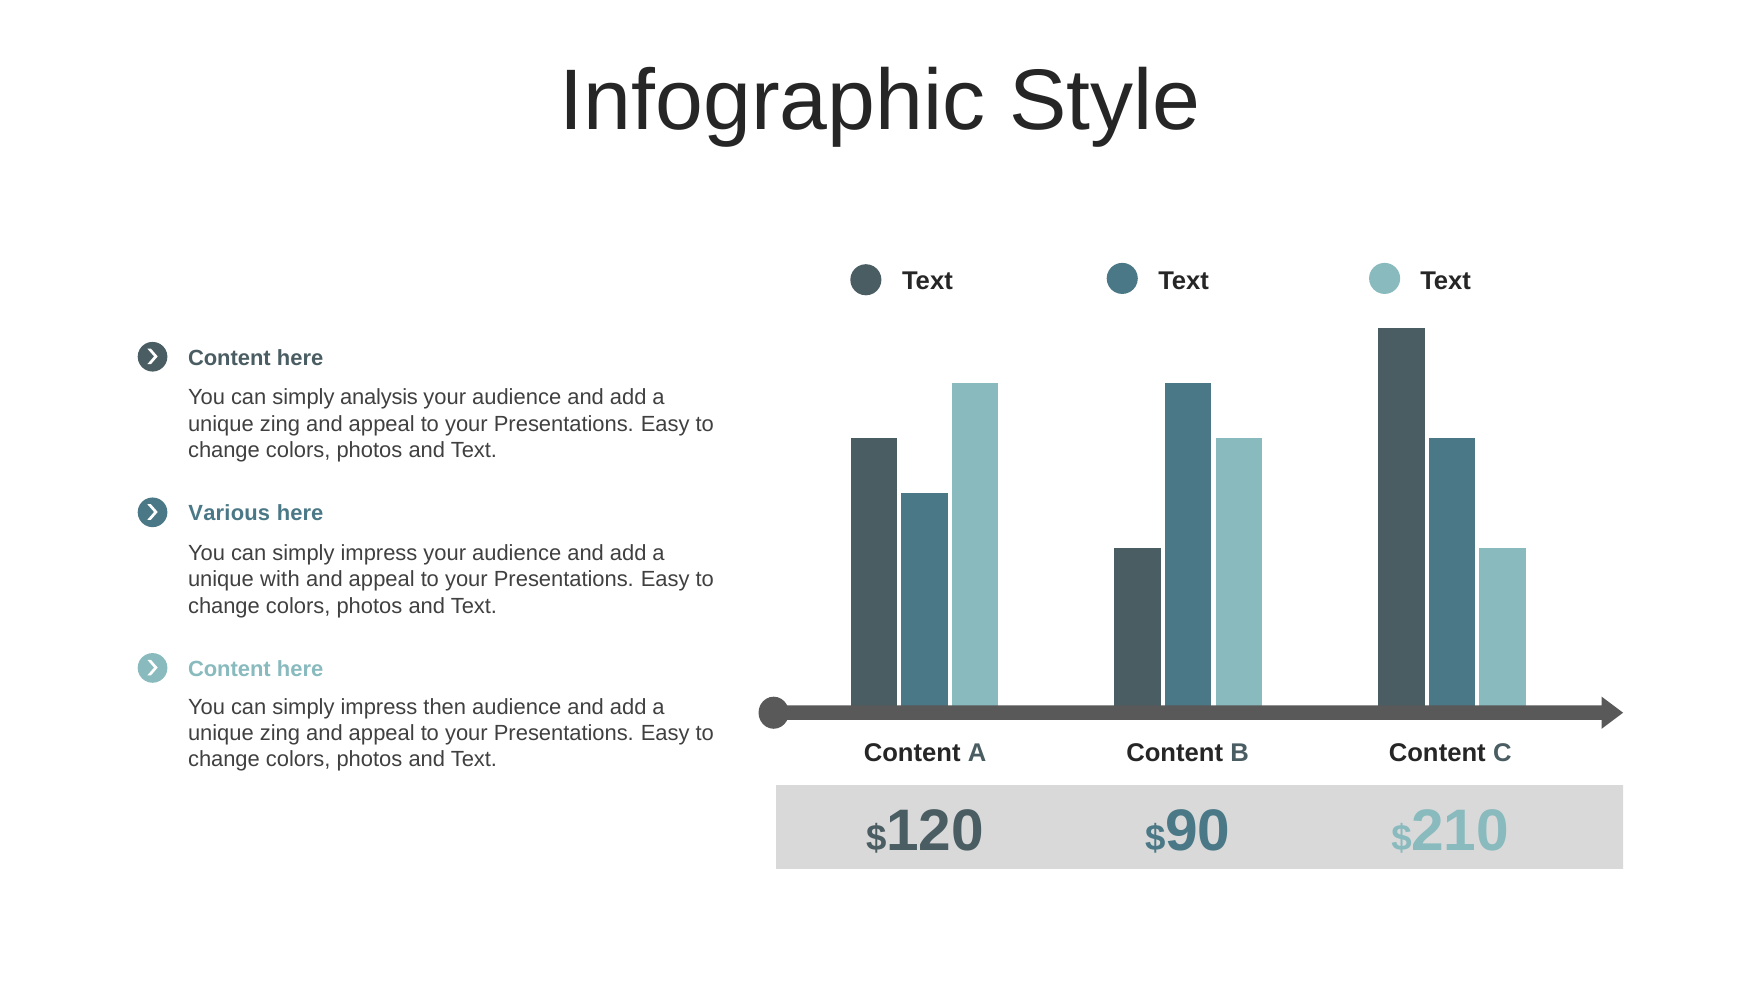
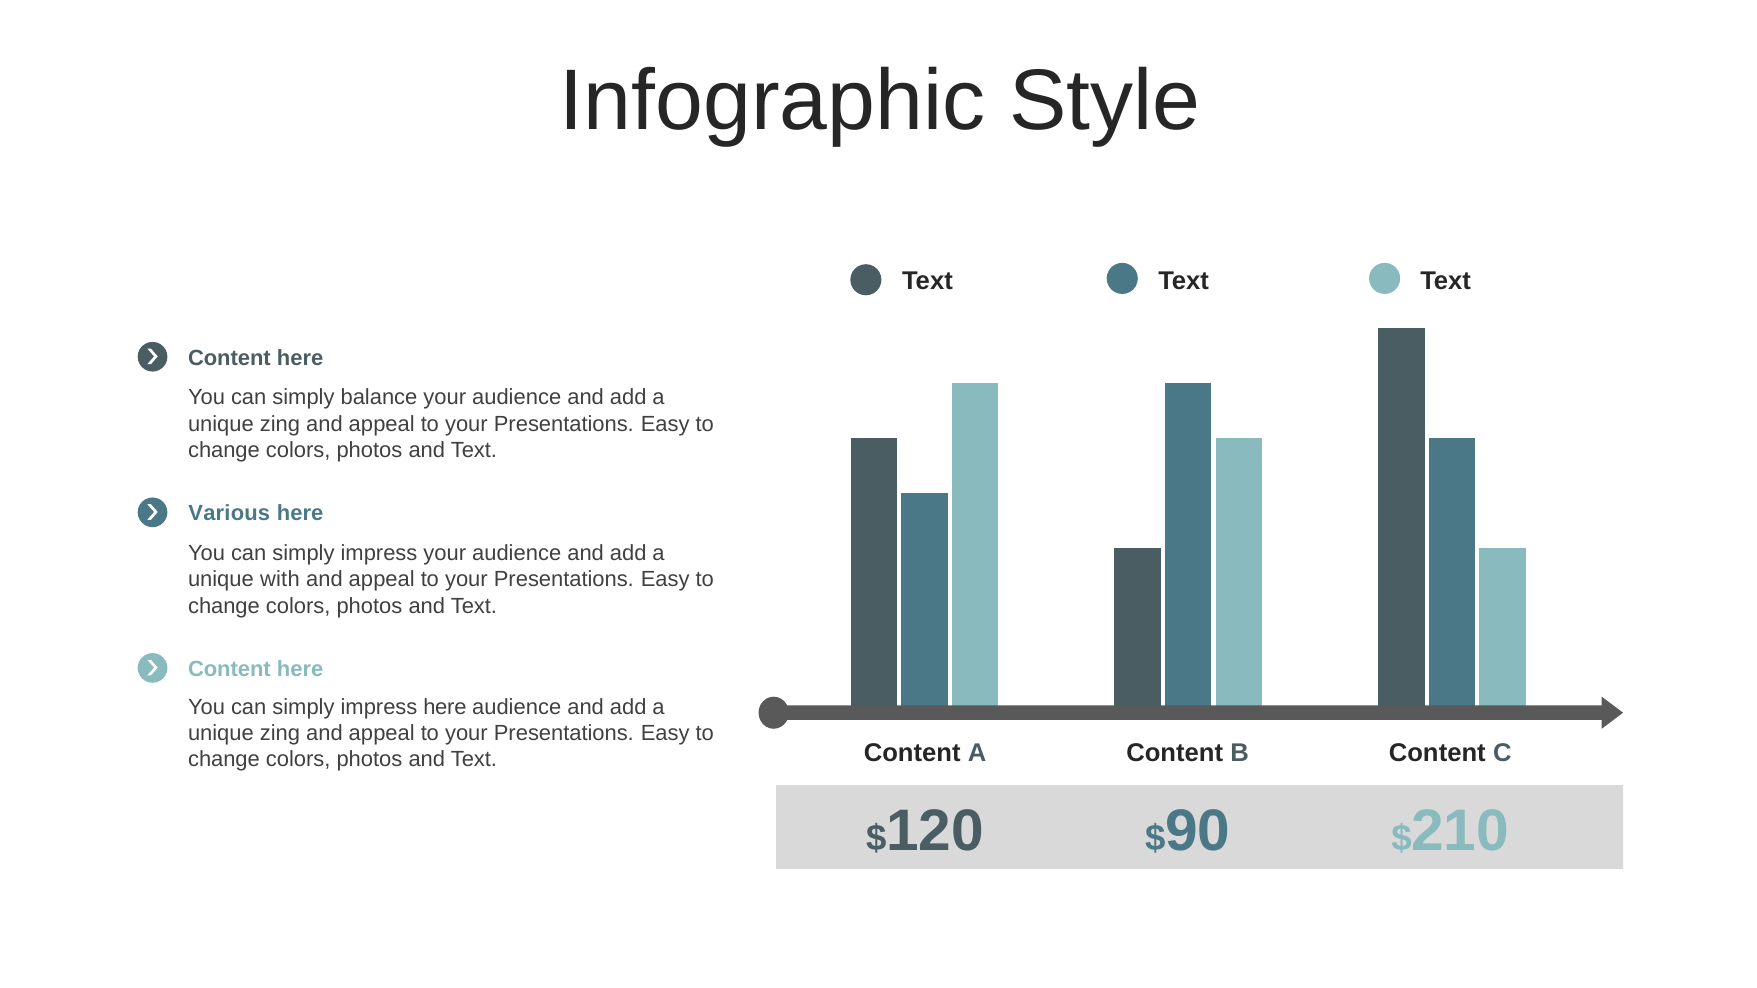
analysis: analysis -> balance (379, 398)
impress then: then -> here (445, 707)
